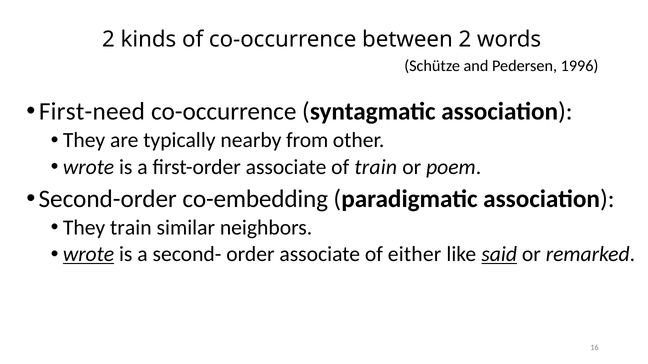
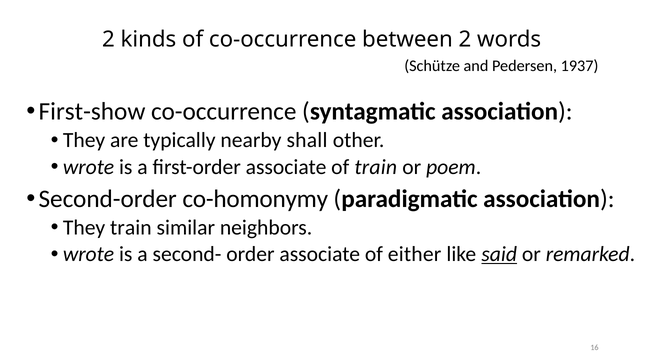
1996: 1996 -> 1937 (580, 66)
First-need: First-need -> First-show (92, 112)
from: from -> shall (307, 140)
co-embedding: co-embedding -> co-homonymy (255, 199)
wrote underline: present -> none (89, 255)
